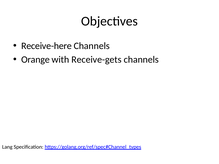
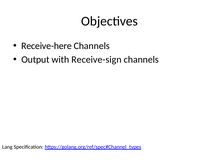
Orange: Orange -> Output (35, 60)
Receive-gets: Receive-gets -> Receive-sign (96, 60)
